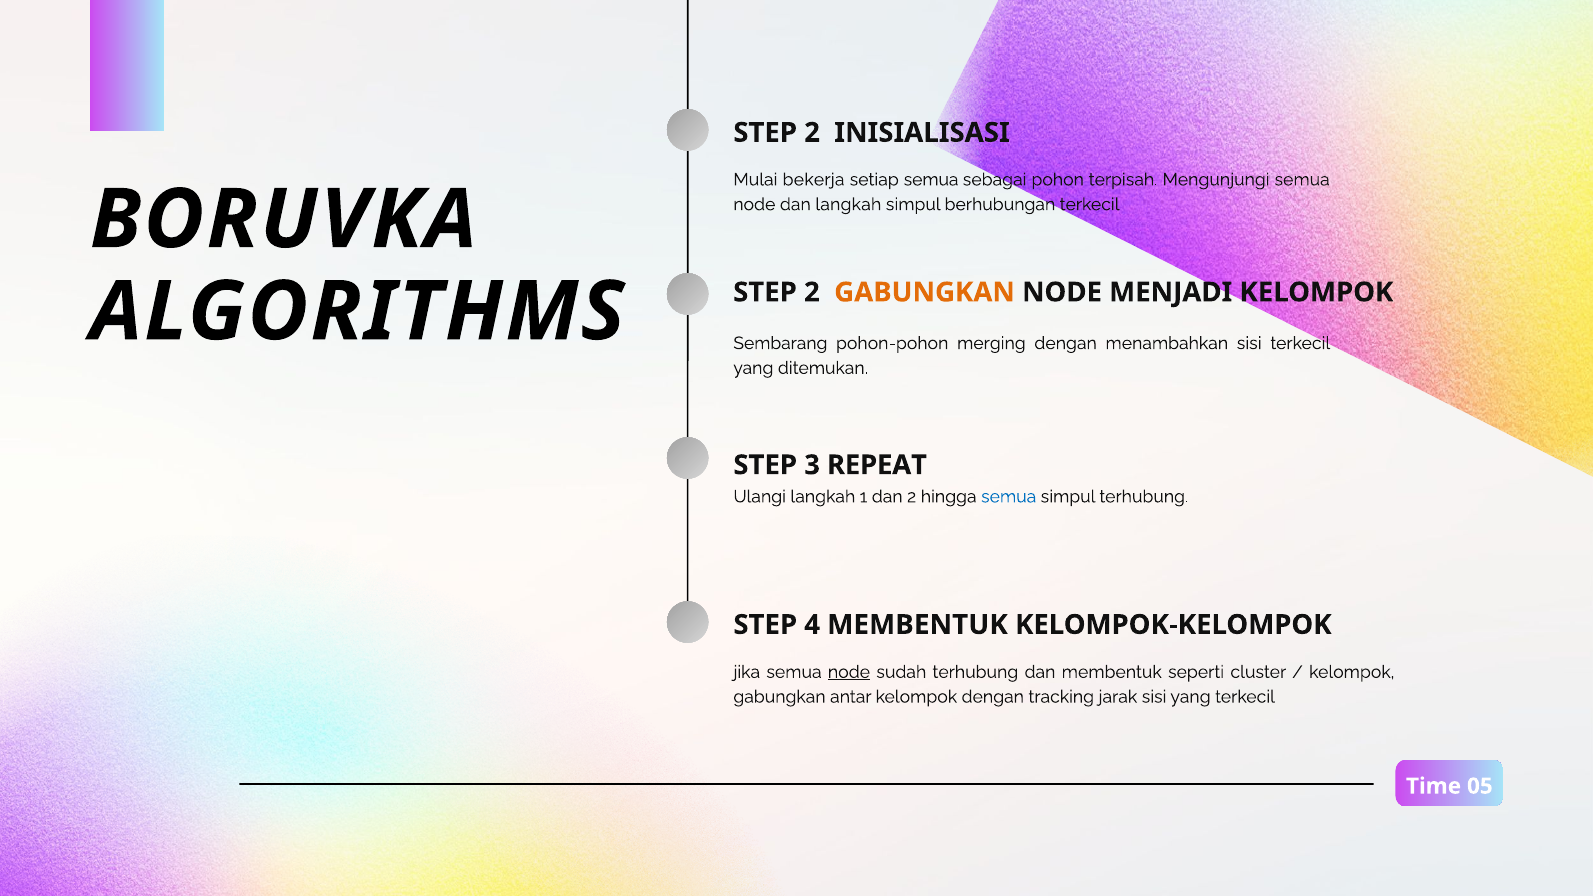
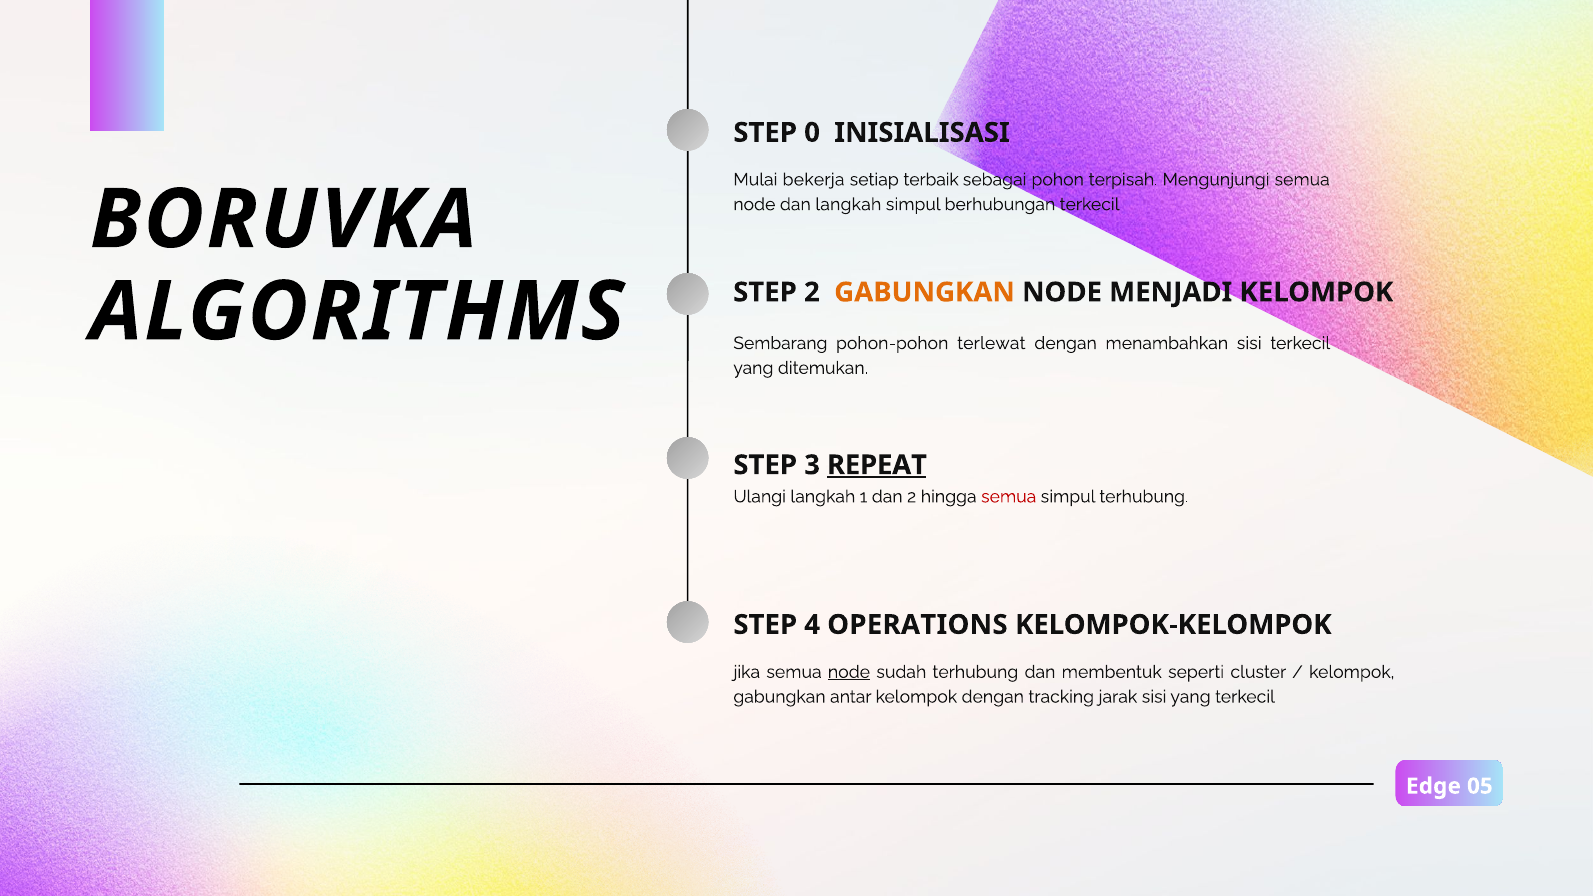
2: 2 -> 0 (812, 133)
setiap semua: semua -> terbaik (931, 180)
merging: merging -> terlewat (991, 343)
REPEAT underline: none -> present (877, 465)
semua colour: blue -> red (1009, 497)
4 MEMBENTUK: MEMBENTUK -> OPERATIONS (917, 625)
Time: Time -> Edge (1433, 786)
